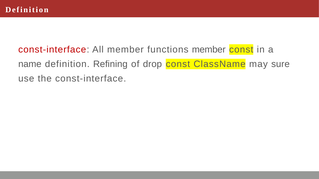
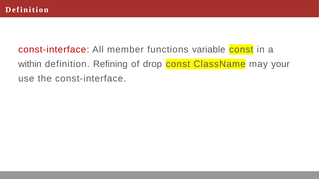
functions member: member -> variable (209, 50)
name: name -> within (30, 64)
sure: sure -> your (280, 64)
